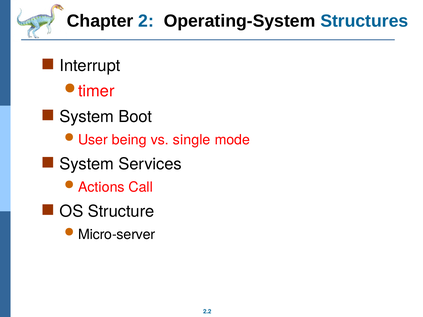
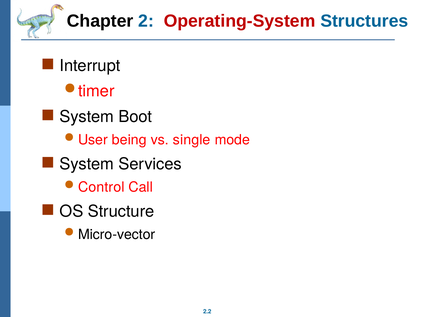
Operating-System colour: black -> red (240, 21)
Actions: Actions -> Control (101, 187)
Micro-server: Micro-server -> Micro-vector (117, 235)
